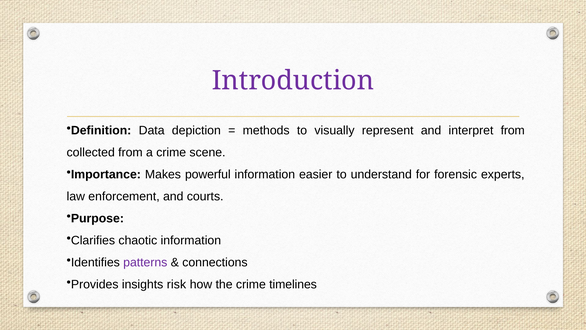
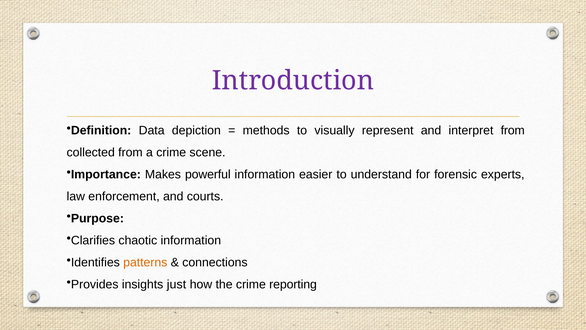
patterns colour: purple -> orange (145, 262)
risk: risk -> just (176, 284)
timelines: timelines -> reporting (293, 284)
